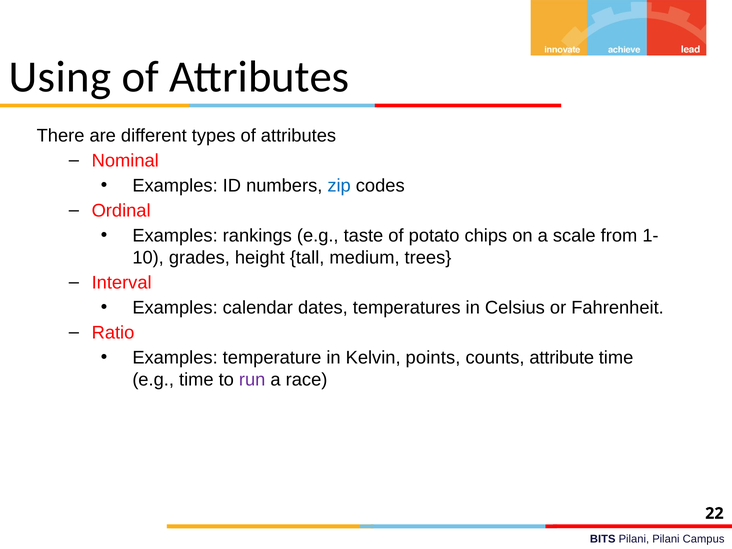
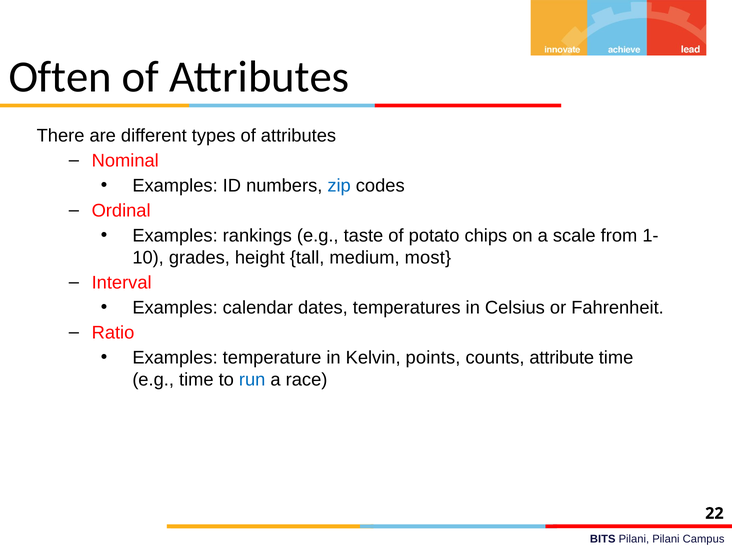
Using: Using -> Often (60, 77)
trees: trees -> most (428, 258)
run colour: purple -> blue (252, 380)
